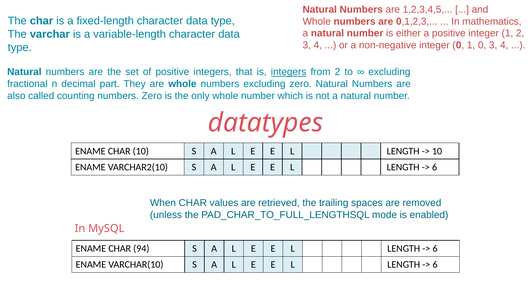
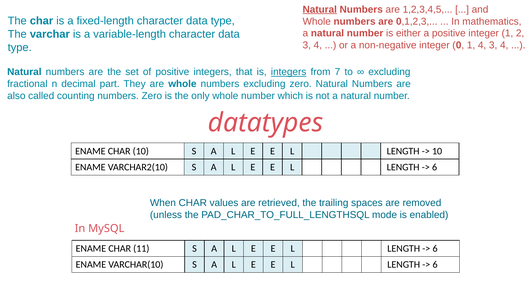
Natural underline: none -> present (320, 9)
1 0: 0 -> 4 (482, 45)
from 2: 2 -> 7 (337, 72)
94: 94 -> 11 (141, 248)
